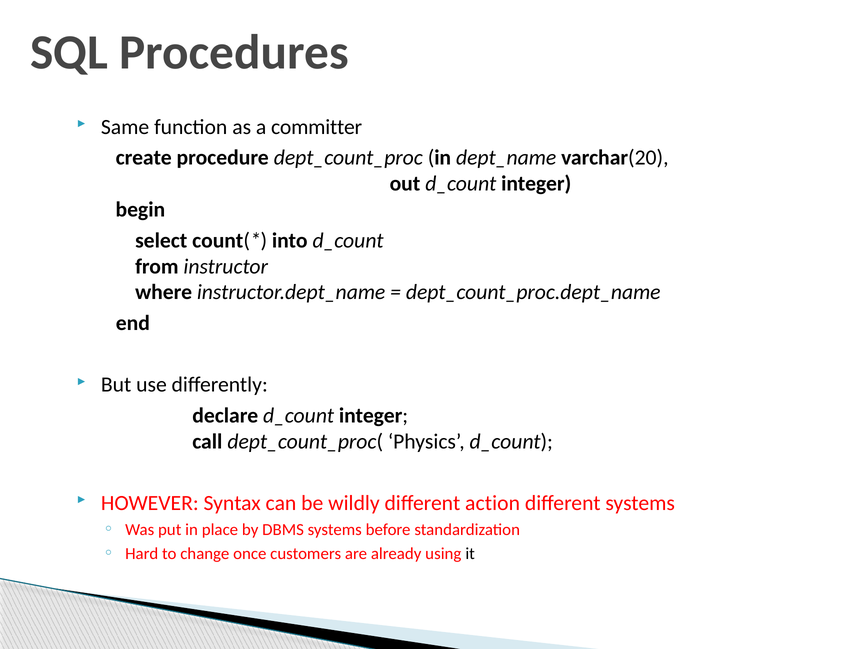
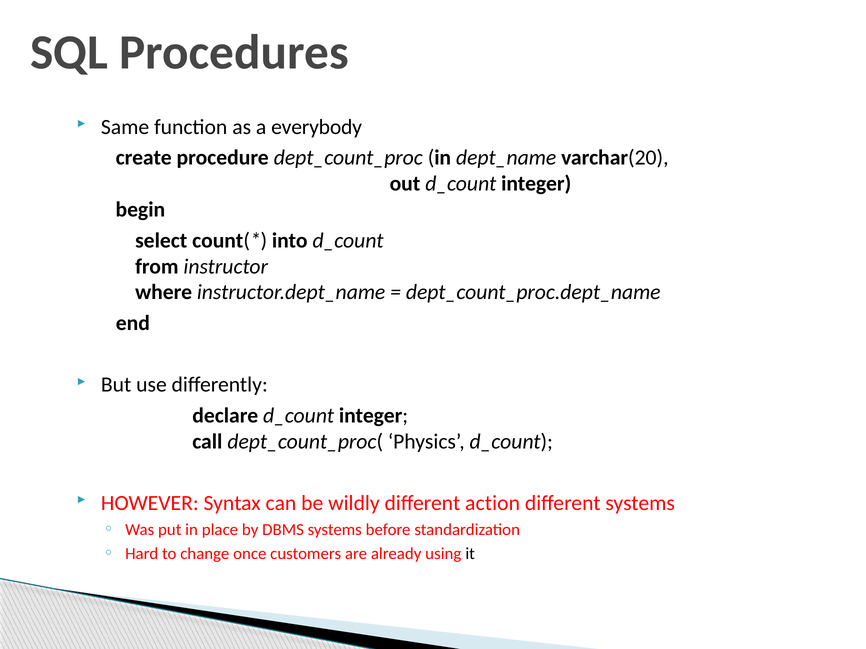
committer: committer -> everybody (317, 127)
